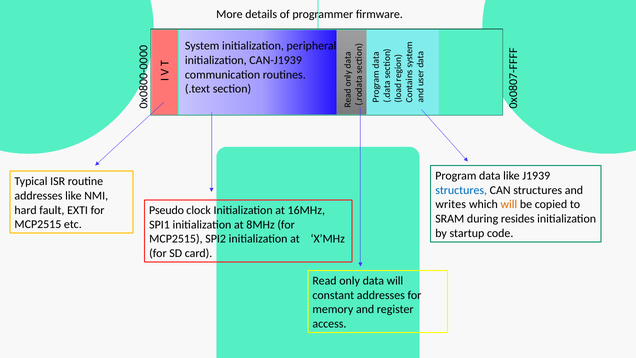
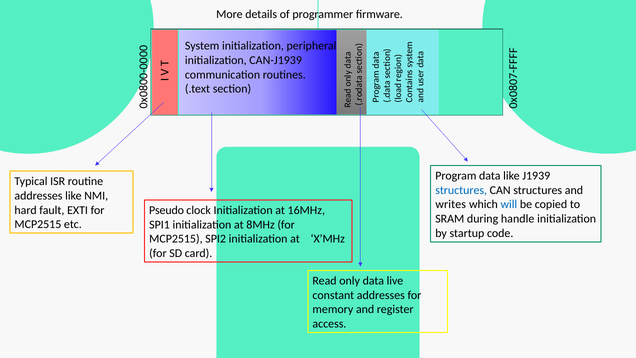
will colour: orange -> blue (509, 204)
resides: resides -> handle (518, 219)
data will: will -> live (395, 281)
